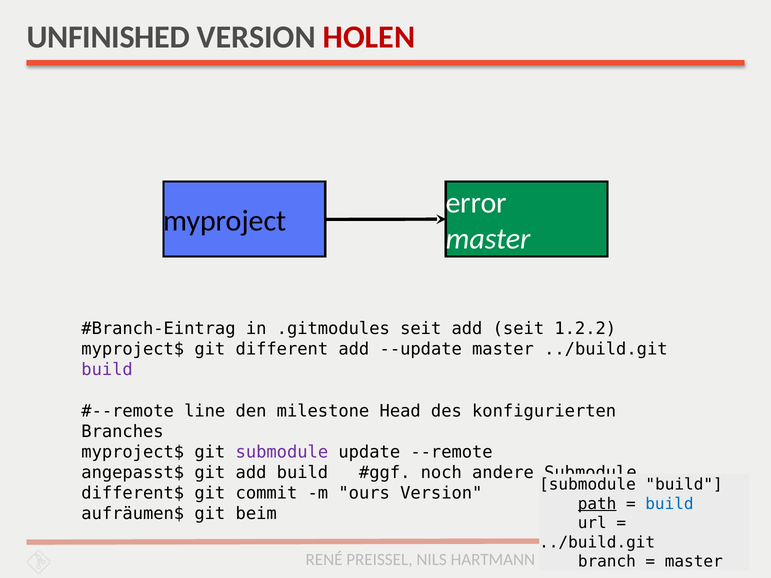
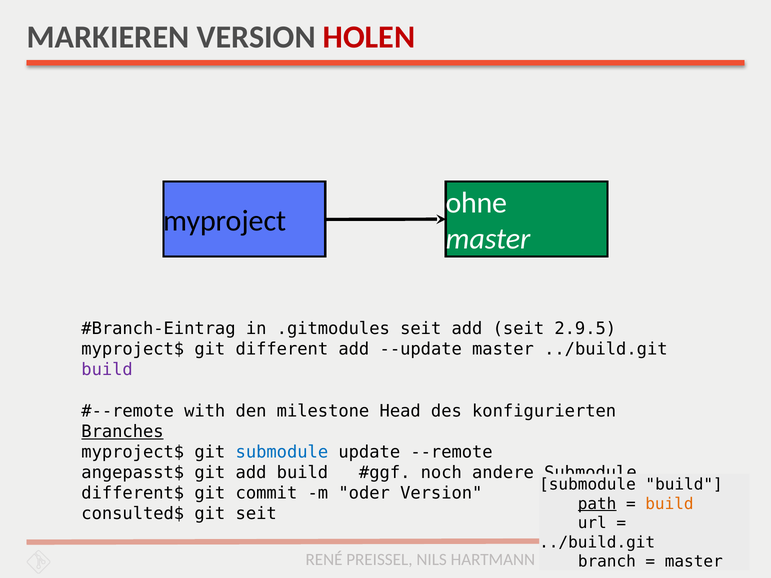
UNFINISHED: UNFINISHED -> MARKIEREN (108, 37)
error: error -> ohne (476, 203)
1.2.2: 1.2.2 -> 2.9.5 (585, 329)
line: line -> with (205, 411)
Branches underline: none -> present (122, 432)
submodule colour: purple -> blue (282, 452)
ours: ours -> oder (364, 493)
build colour: blue -> orange (669, 504)
aufräumen$: aufräumen$ -> consulted$ (133, 514)
git beim: beim -> seit (256, 514)
